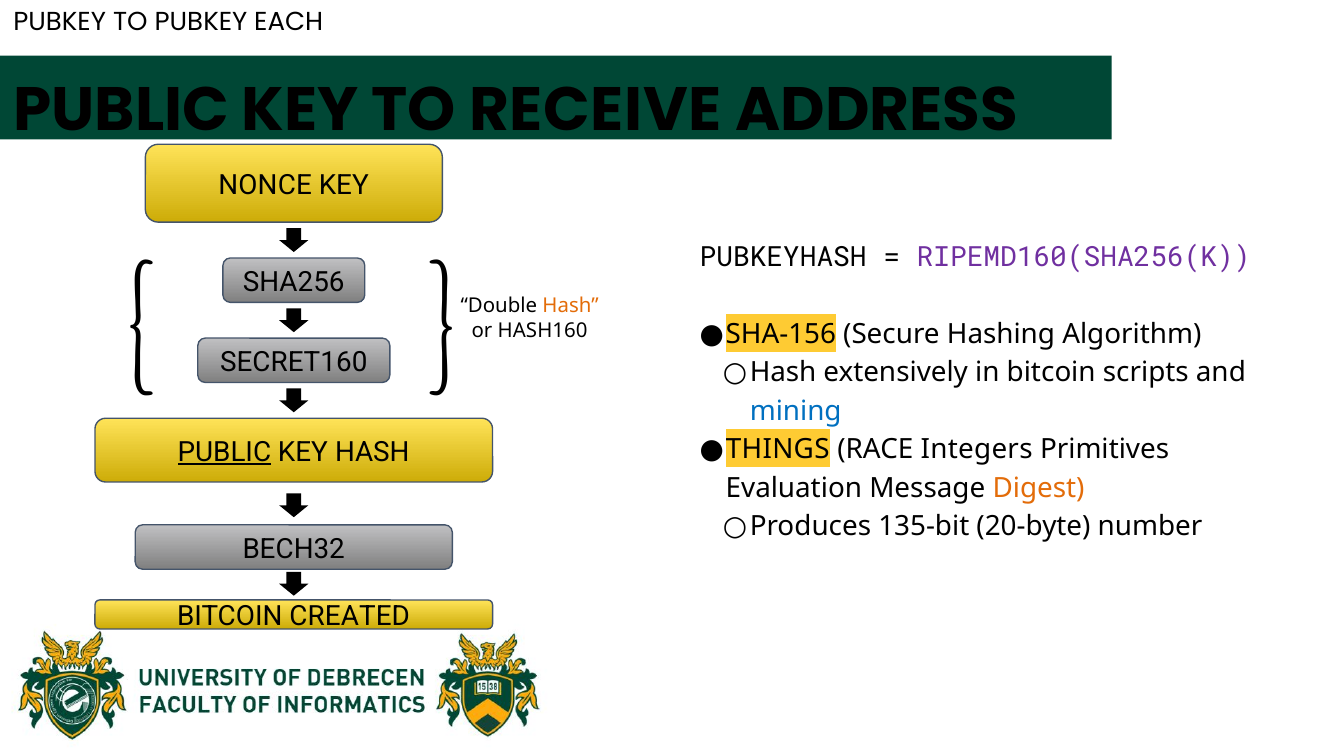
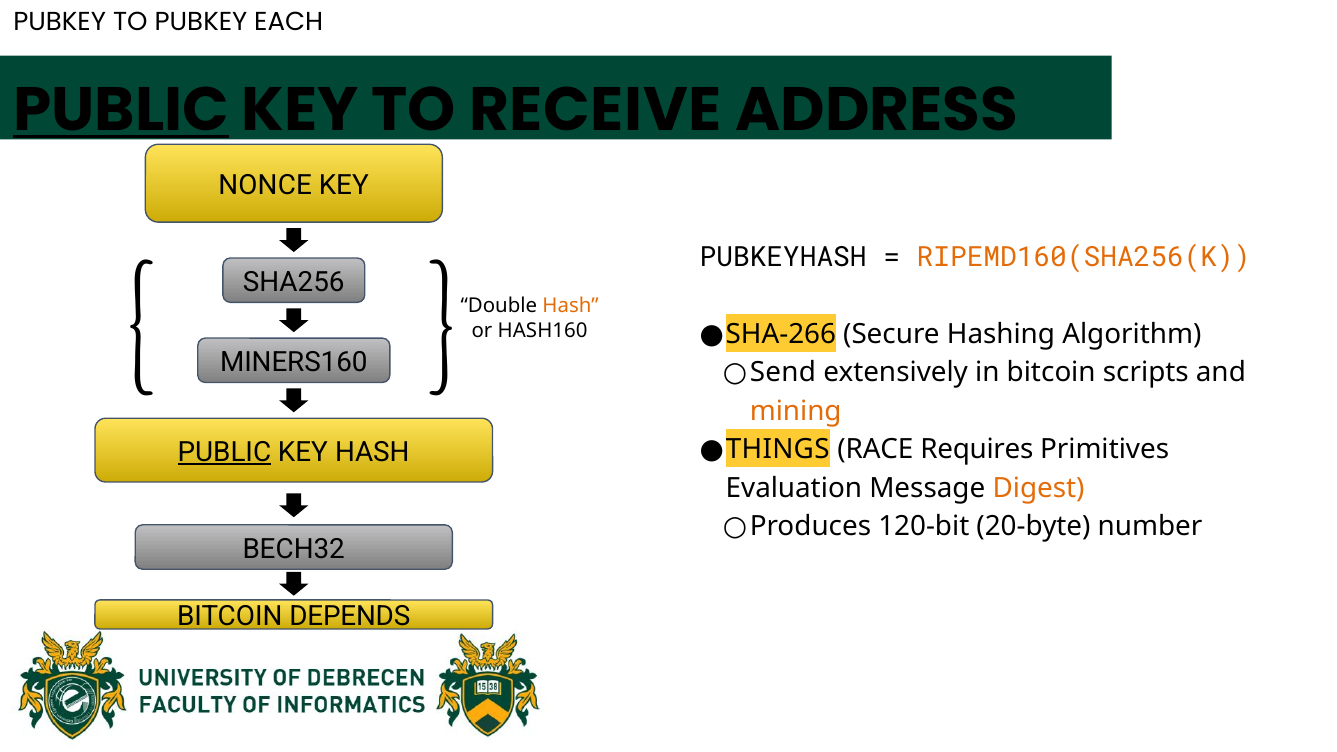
PUBLIC underline: none -> present (121, 110)
RIPEMD160(SHA256(K colour: purple -> orange (1084, 258)
SHA-156: SHA-156 -> SHA-266 (781, 334)
SECRET160: SECRET160 -> MINERS160 (294, 362)
Hash: Hash -> Send (783, 373)
mining colour: blue -> orange (796, 411)
Integers: Integers -> Requires (977, 450)
135-bit: 135-bit -> 120-bit (924, 527)
CREATED: CREATED -> DEPENDS (350, 616)
